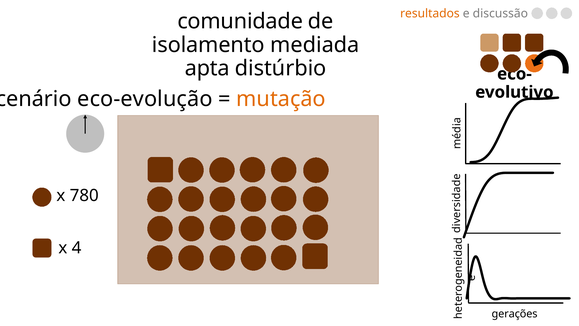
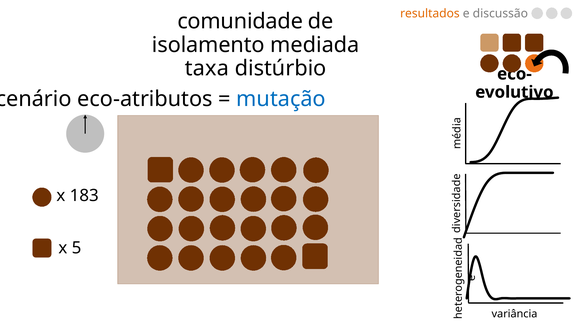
apta: apta -> taxa (207, 68)
eco-evolução: eco-evolução -> eco-atributos (145, 99)
mutação colour: orange -> blue (281, 99)
780: 780 -> 183 (84, 195)
4: 4 -> 5 (77, 248)
gerações: gerações -> variância (515, 314)
